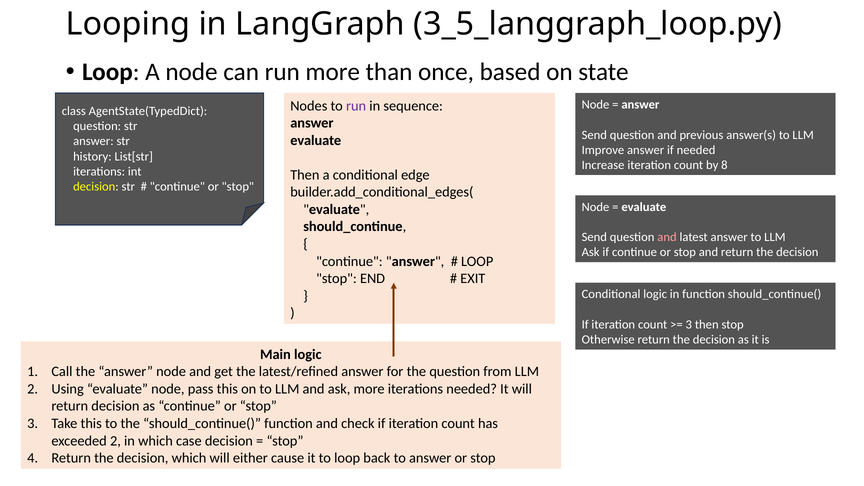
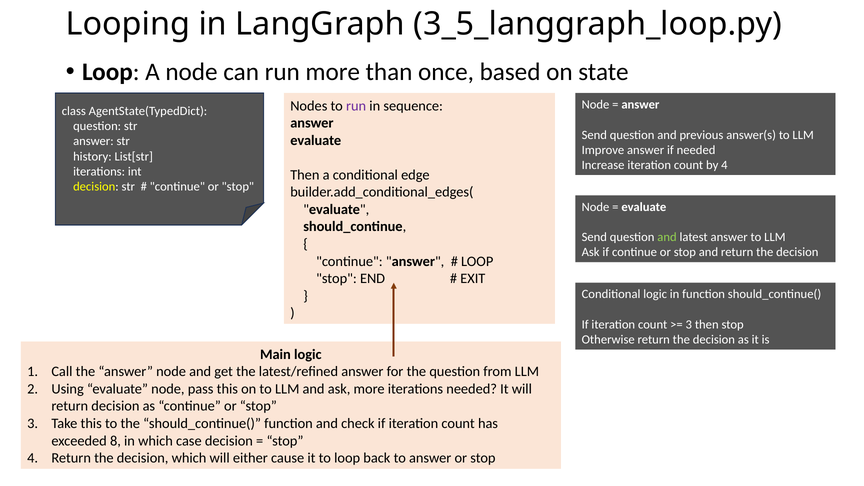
by 8: 8 -> 4 (724, 165)
and colour: pink -> light green (667, 237)
exceeded 2: 2 -> 8 (115, 441)
